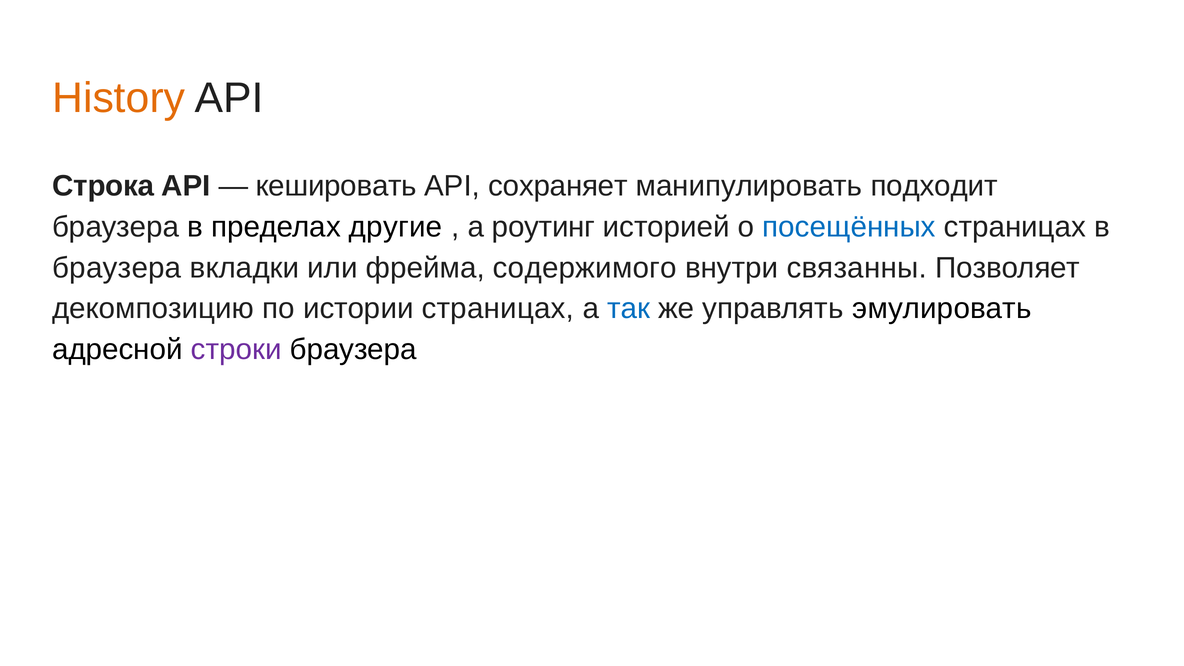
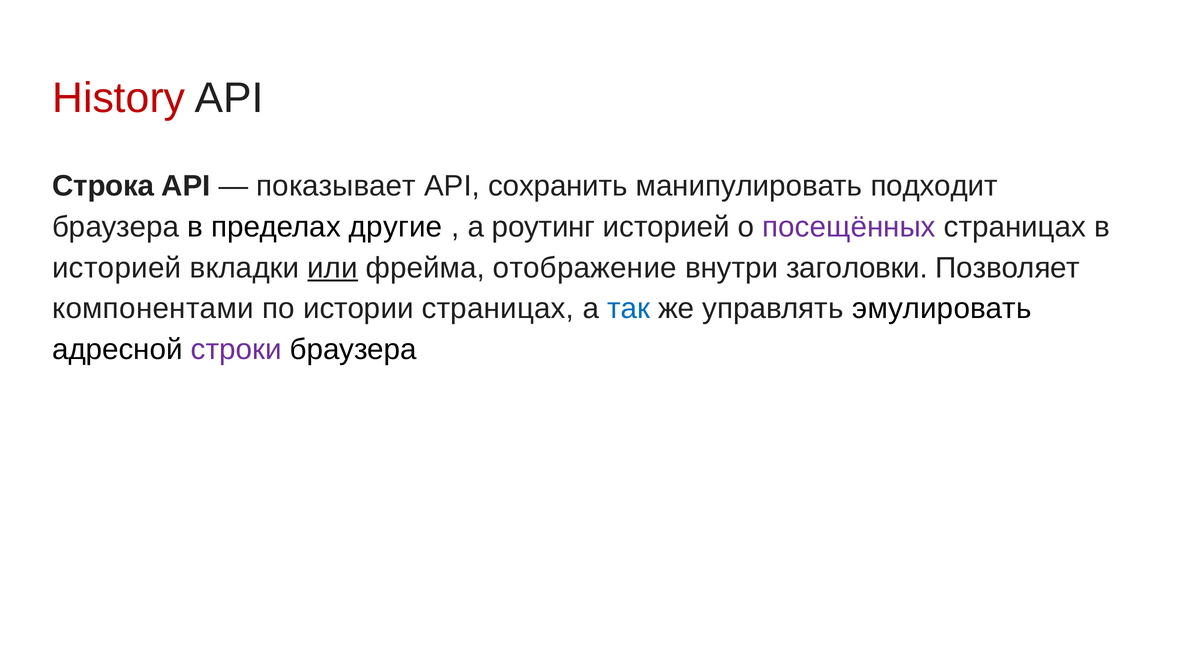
History colour: orange -> red (119, 98)
кешировать: кешировать -> показывает (336, 186)
сохраняет: сохраняет -> сохранить (558, 186)
посещённых colour: blue -> purple (849, 227)
браузера: браузера -> историей (117, 268)
или underline: none -> present (333, 268)
содержимого: содержимого -> отображение (585, 268)
связанны: связанны -> заголовки (857, 268)
декомпозицию: декомпозицию -> компонентами (153, 309)
